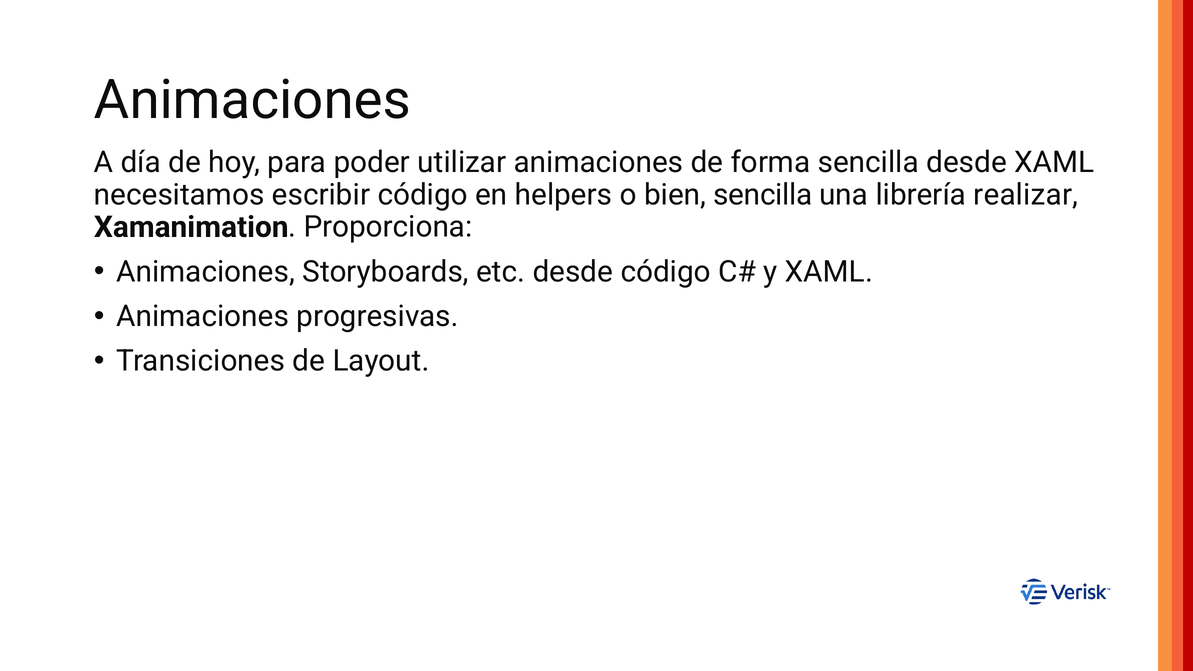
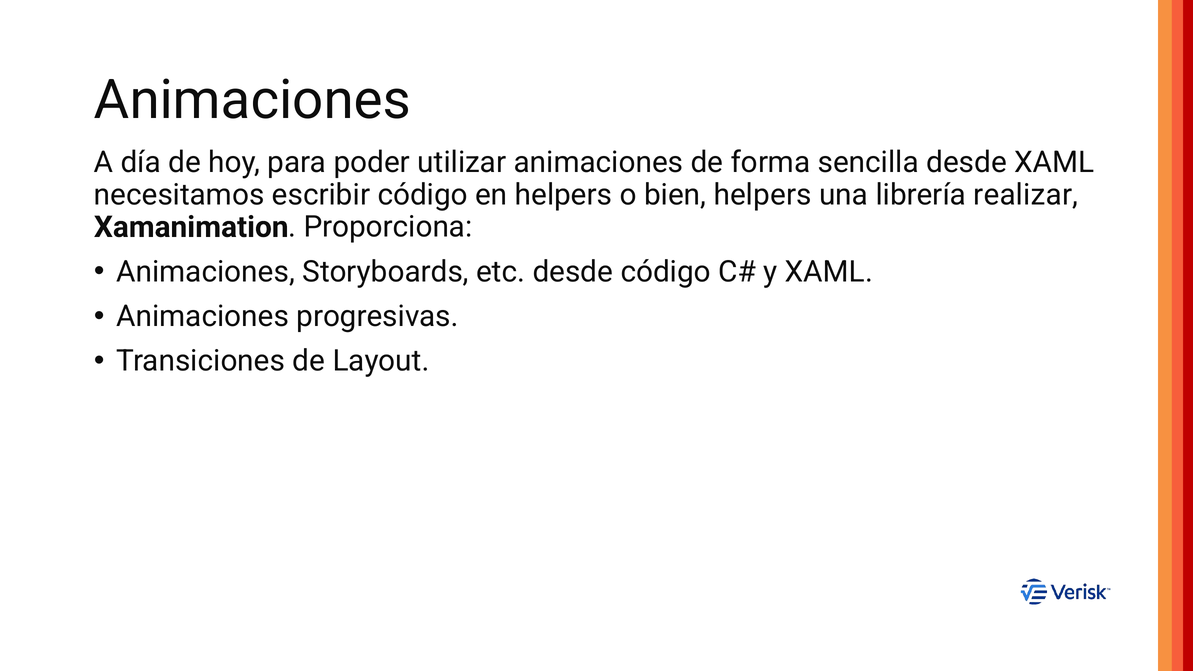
bien sencilla: sencilla -> helpers (763, 195)
